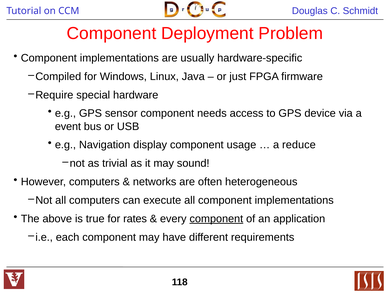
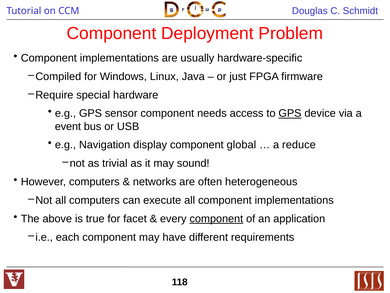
GPS underline: none -> present (290, 113)
usage: usage -> global (241, 145)
rates: rates -> facet (135, 218)
